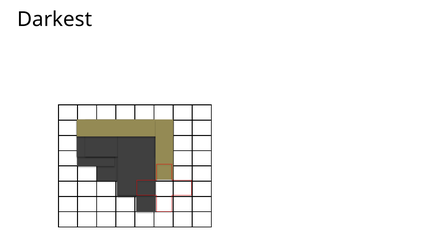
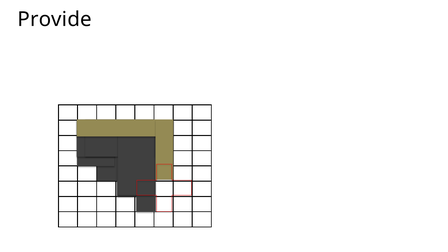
Darkest: Darkest -> Provide (55, 20)
